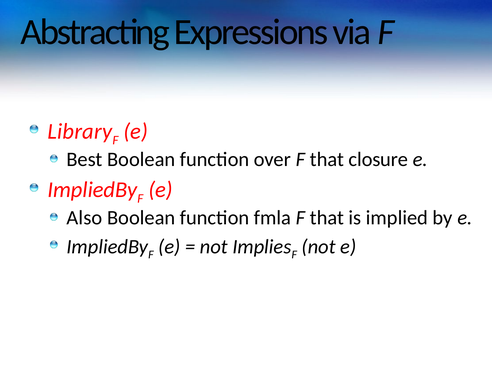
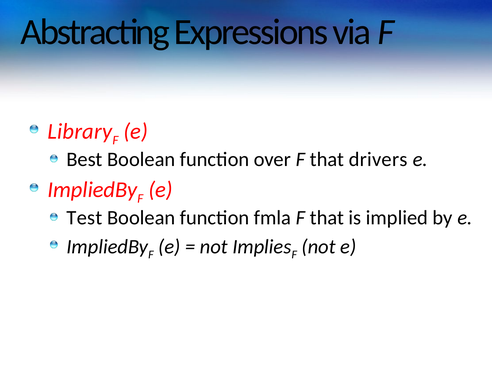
closure: closure -> drivers (378, 159)
Also: Also -> Test (84, 218)
